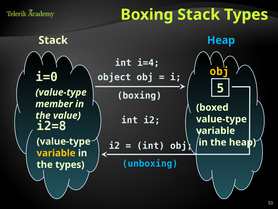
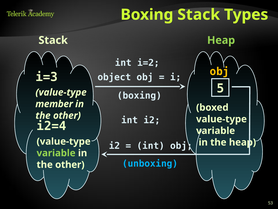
Heap colour: light blue -> light green (221, 40)
i=4: i=4 -> i=2 (148, 63)
i=0: i=0 -> i=3 (47, 77)
value: value -> other (67, 115)
i2=8: i2=8 -> i2=4 (51, 126)
variable colour: yellow -> light green (56, 153)
types: types -> other (70, 164)
